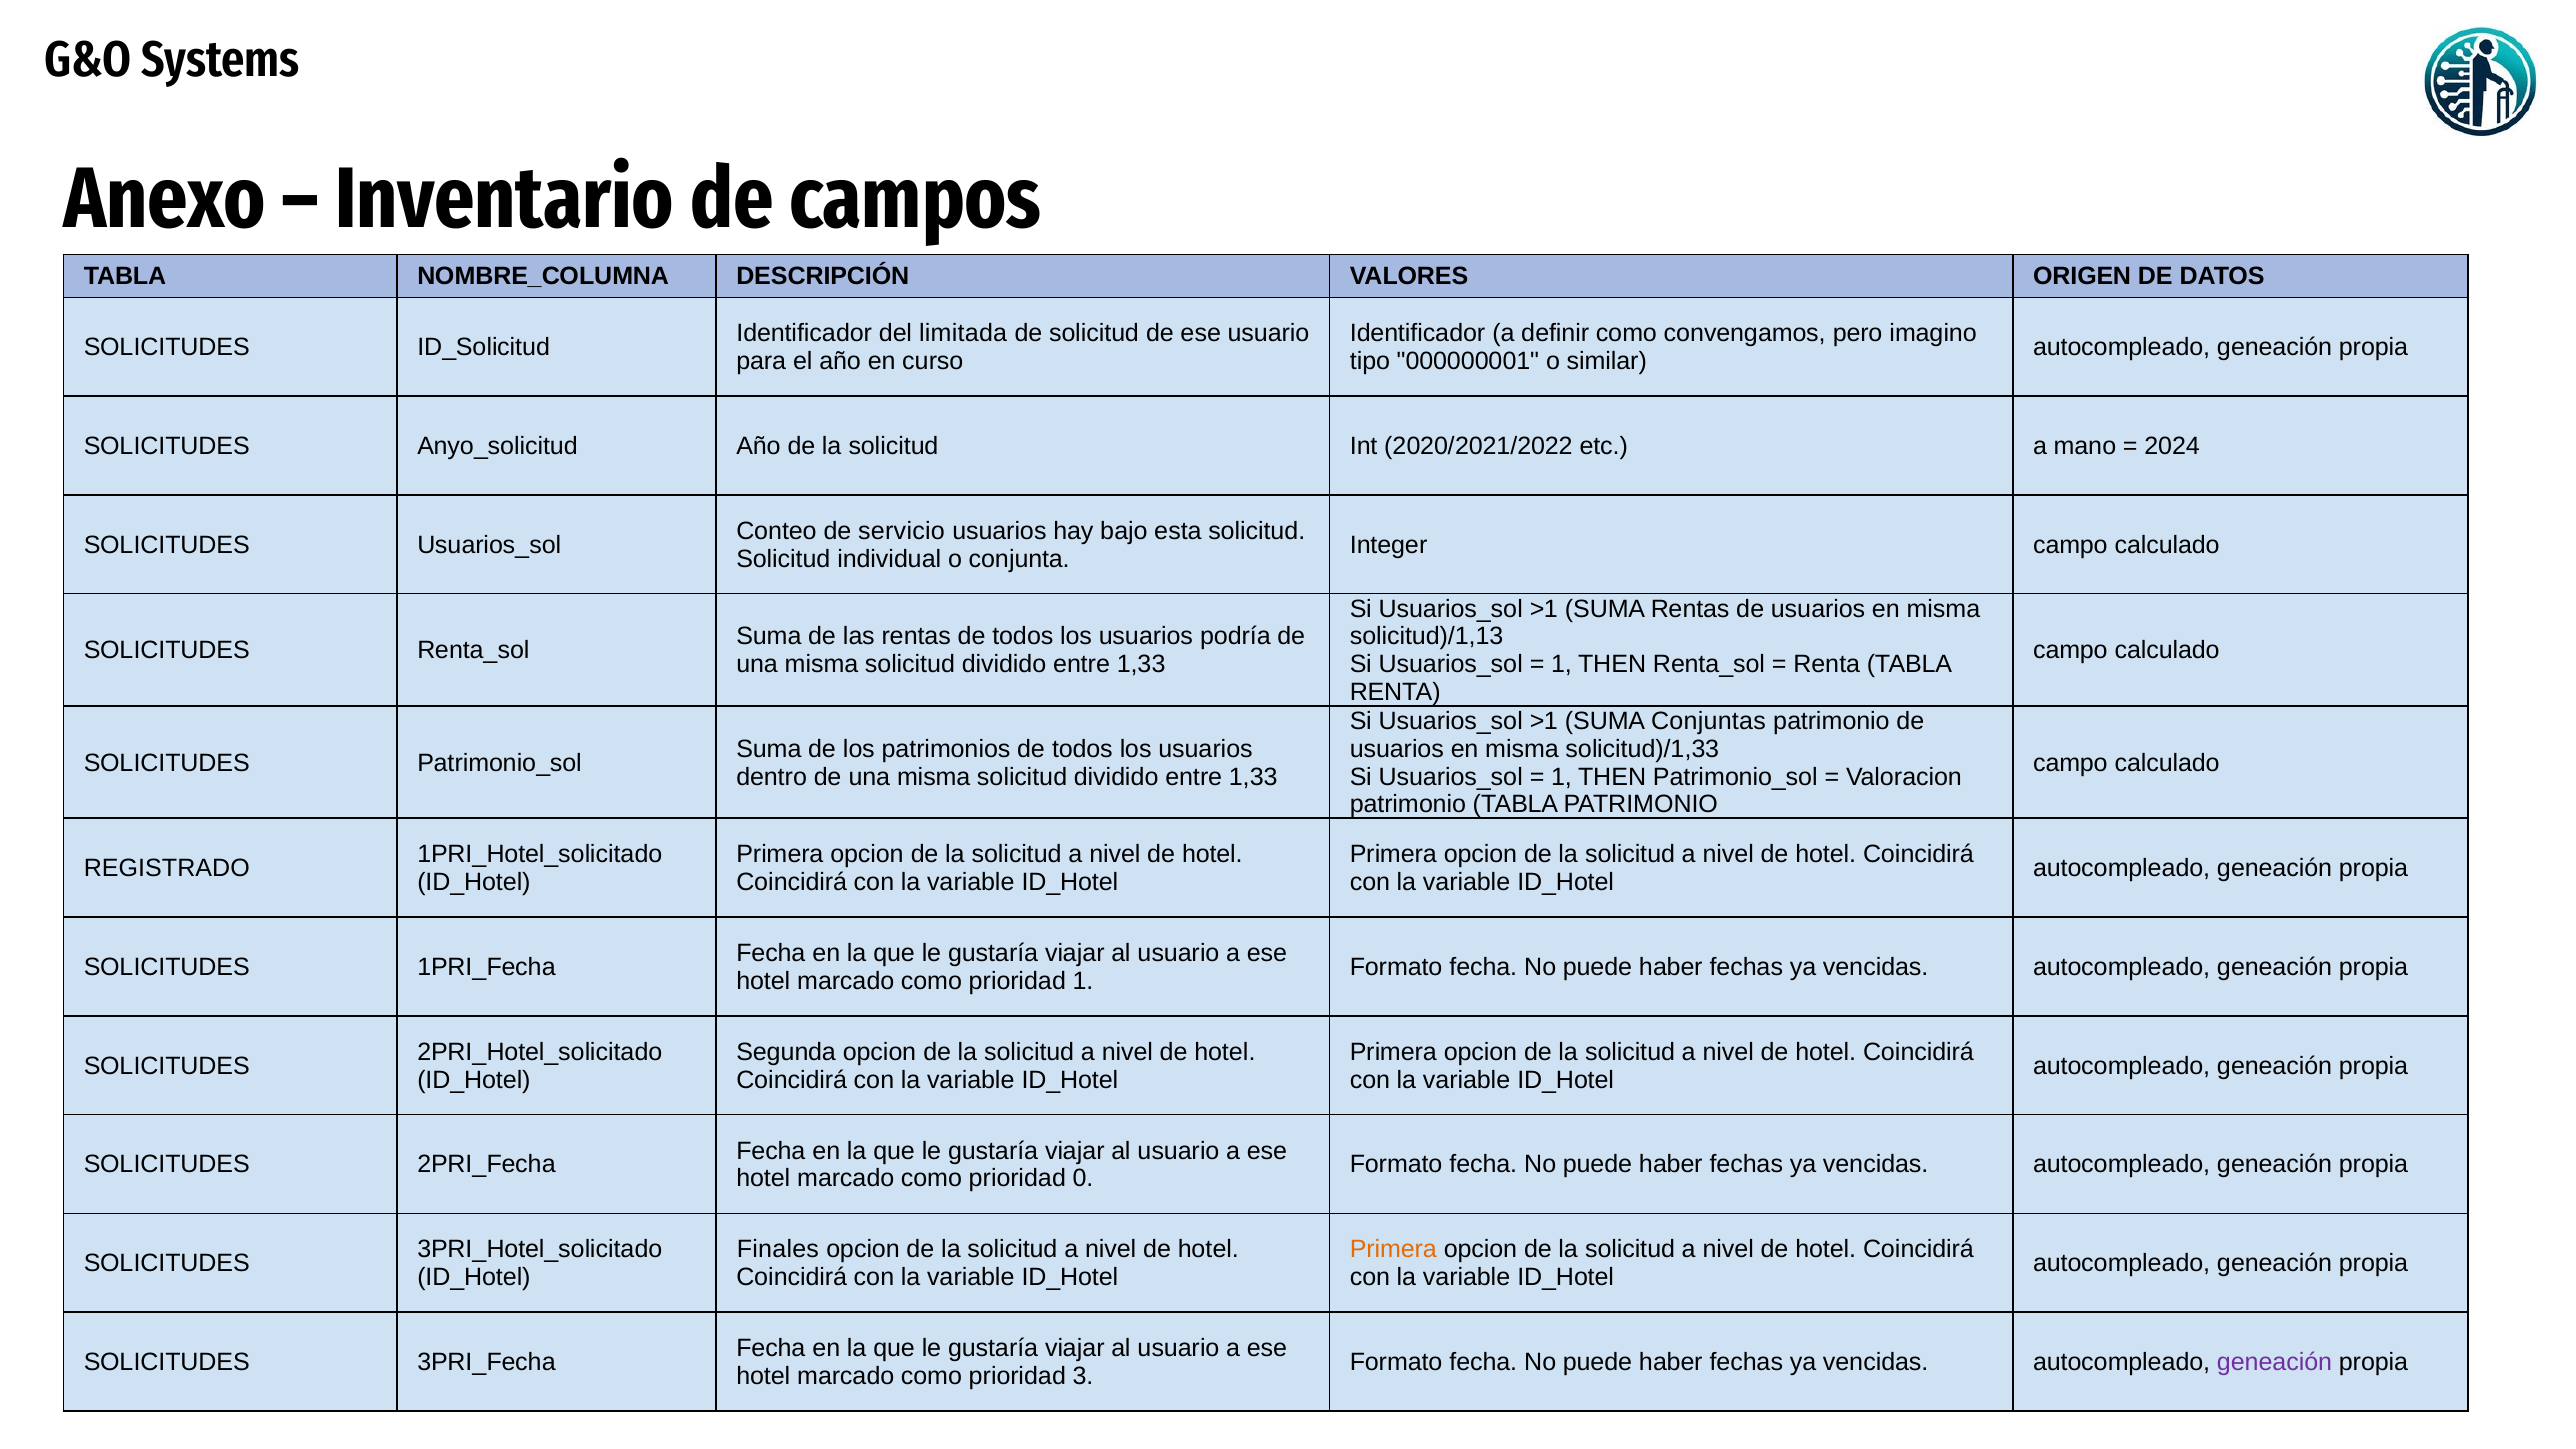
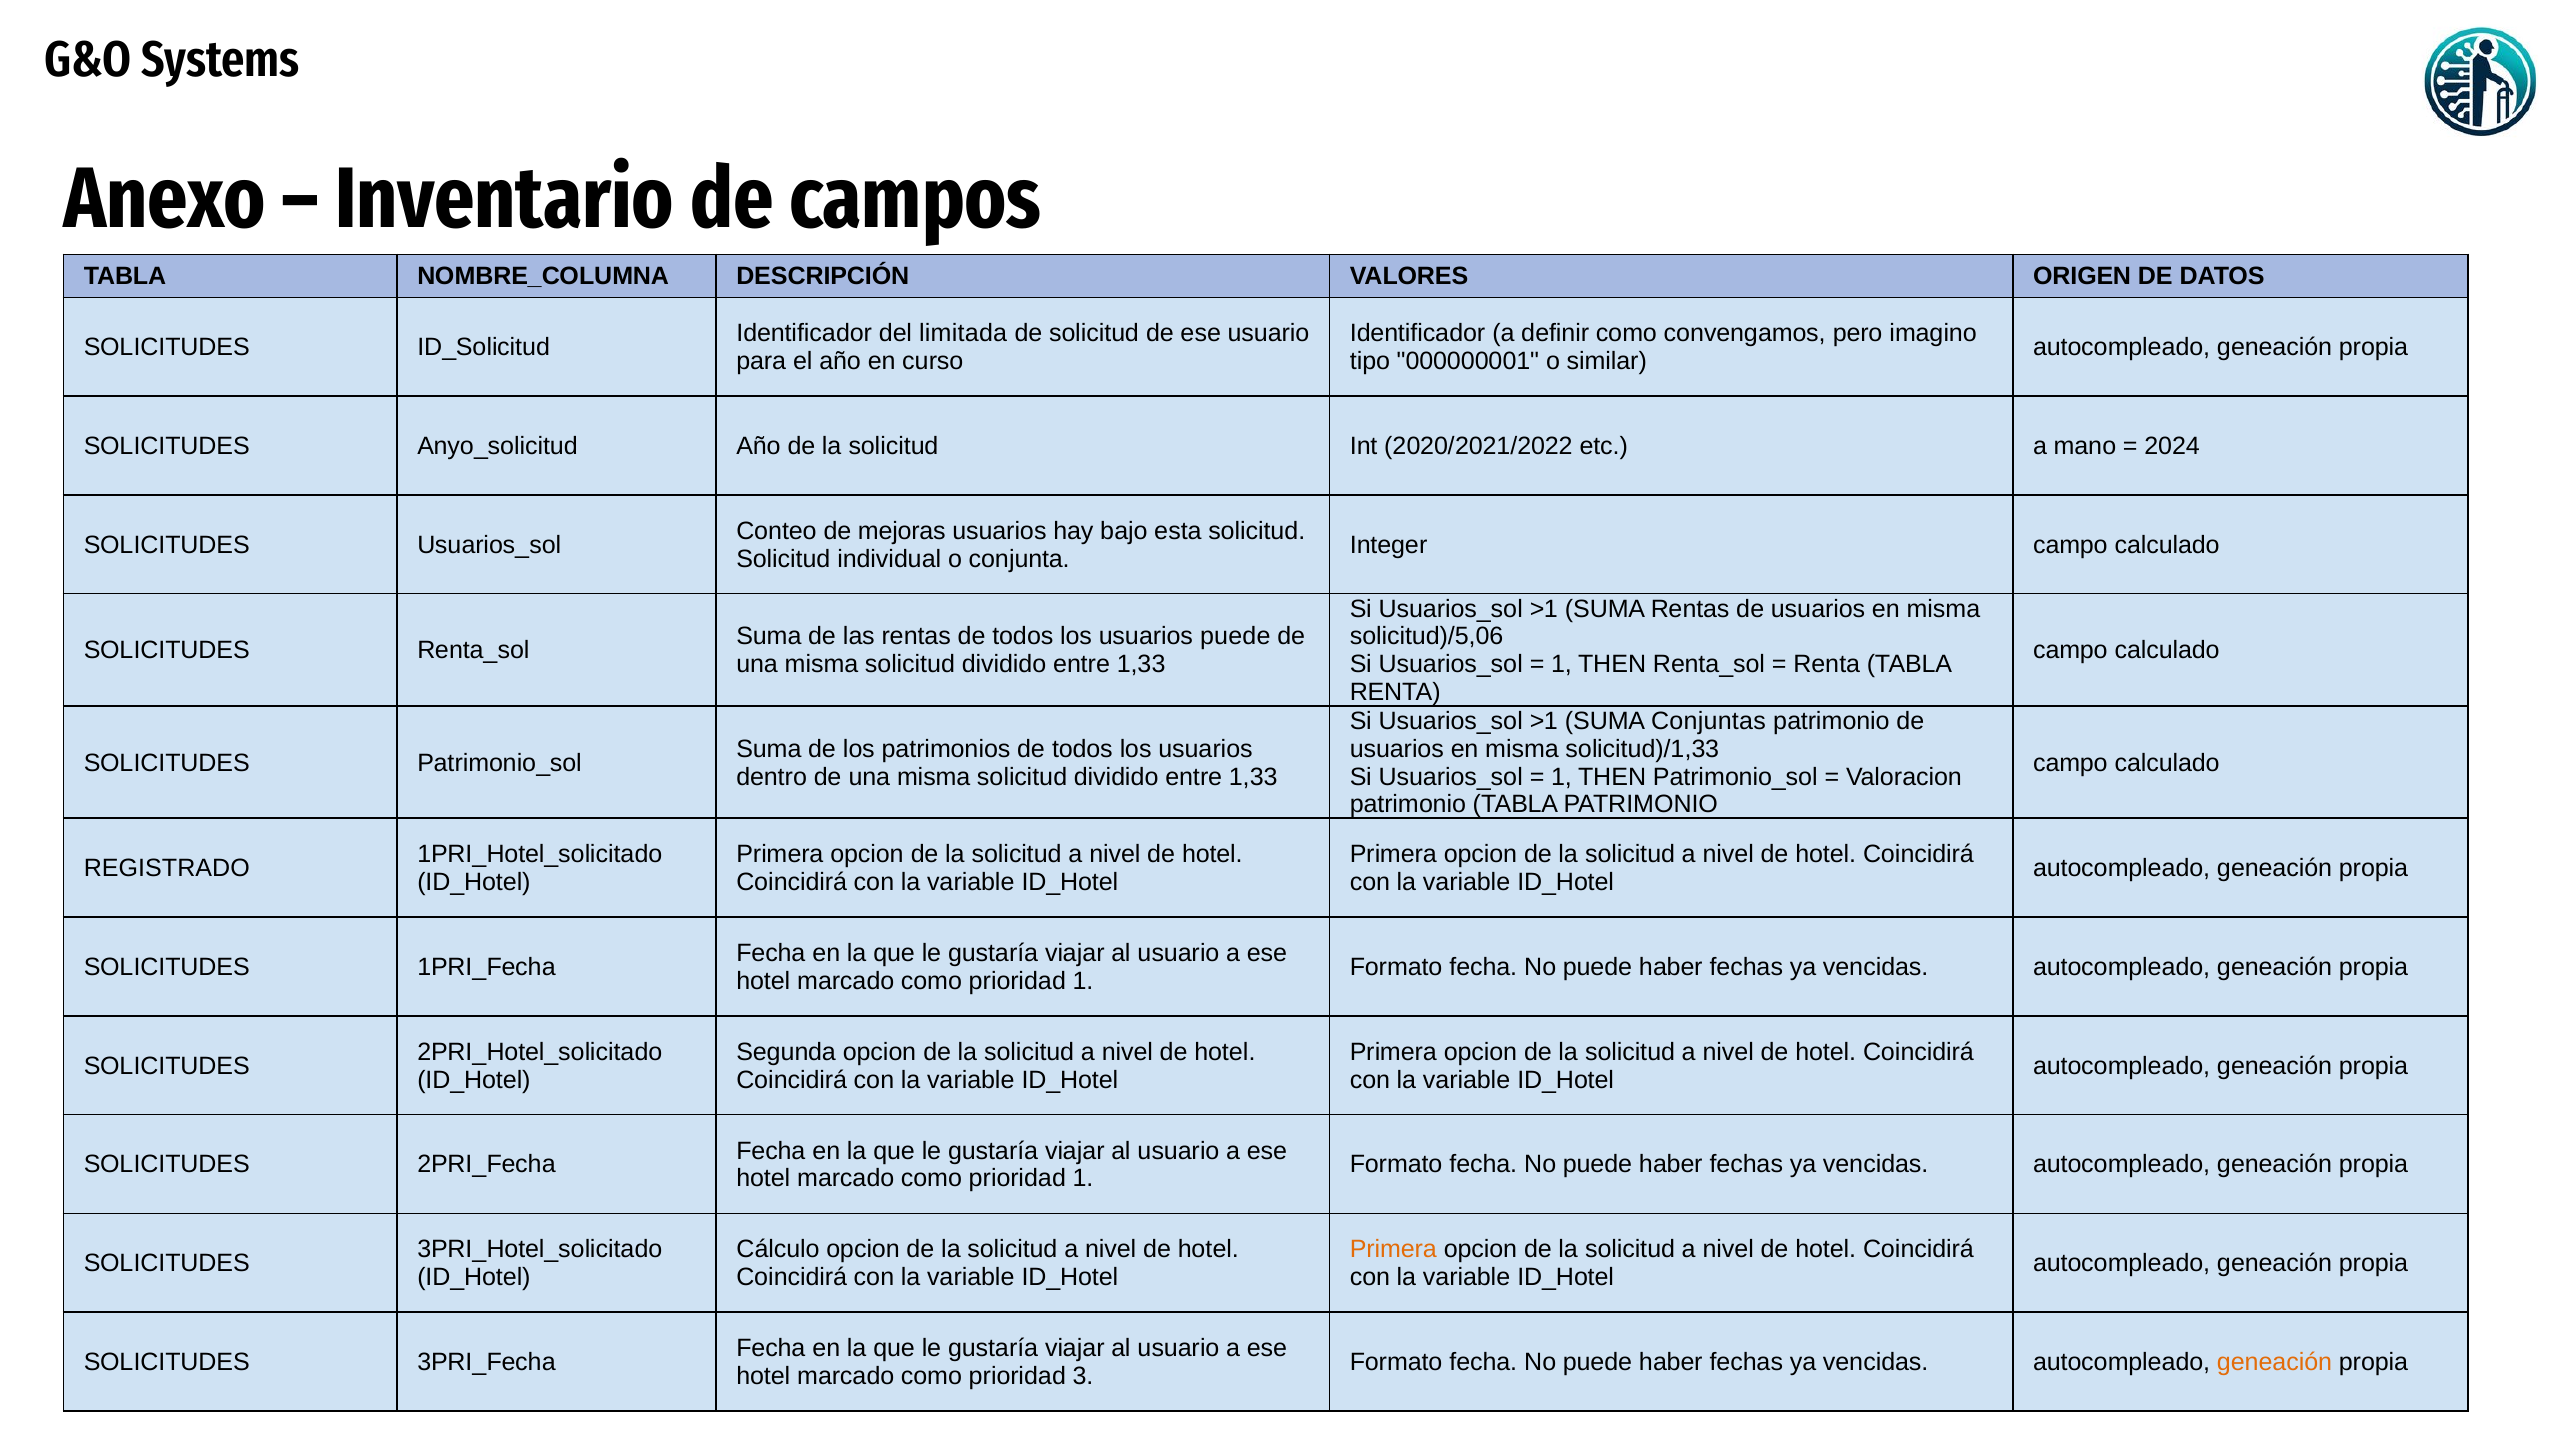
servicio: servicio -> mejoras (902, 531)
usuarios podría: podría -> puede (1235, 637)
solicitud)/1,13: solicitud)/1,13 -> solicitud)/5,06 (1427, 637)
0: 0 -> 1 (1083, 1179)
Finales: Finales -> Cálculo (778, 1250)
geneación colour: purple -> orange (2275, 1362)
